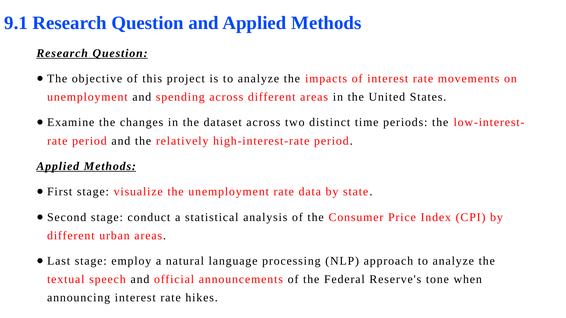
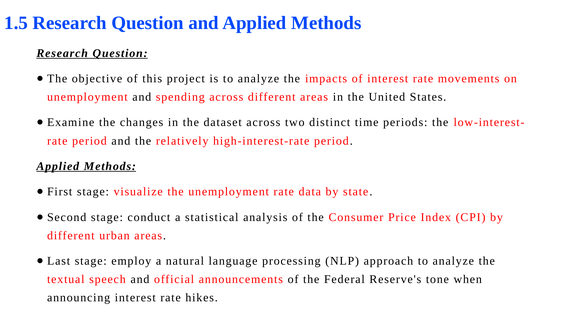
9.1: 9.1 -> 1.5 (16, 23)
